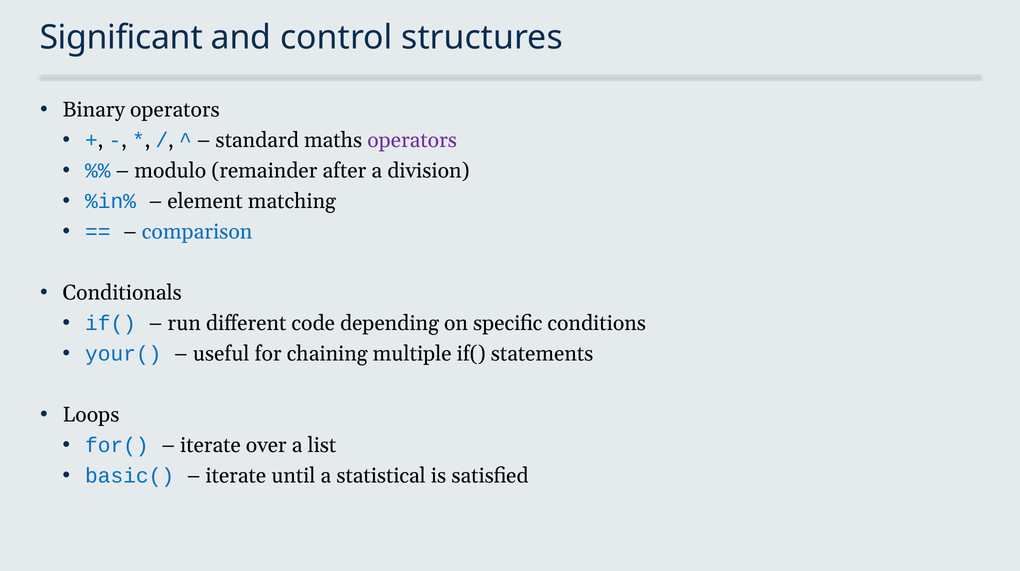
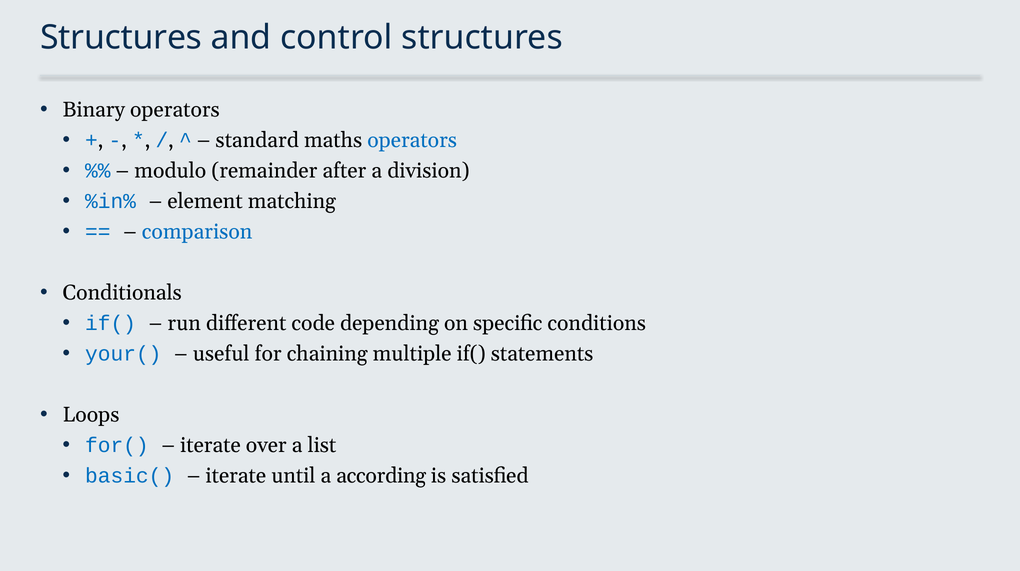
Significant: Significant -> Structures (121, 38)
operators colour: purple -> blue (412, 141)
statistical: statistical -> according (381, 476)
